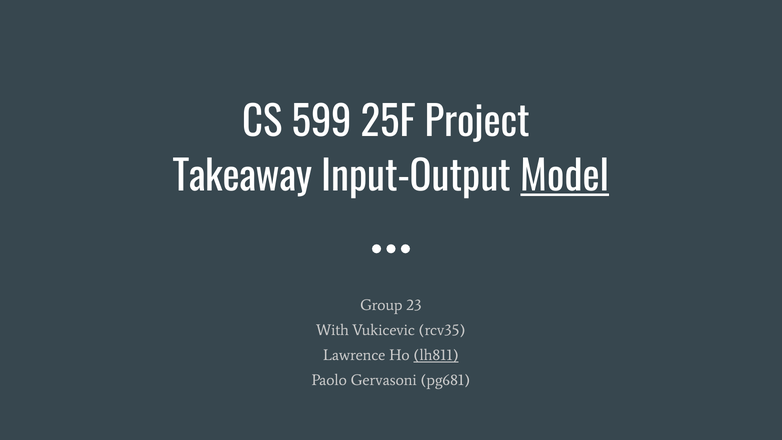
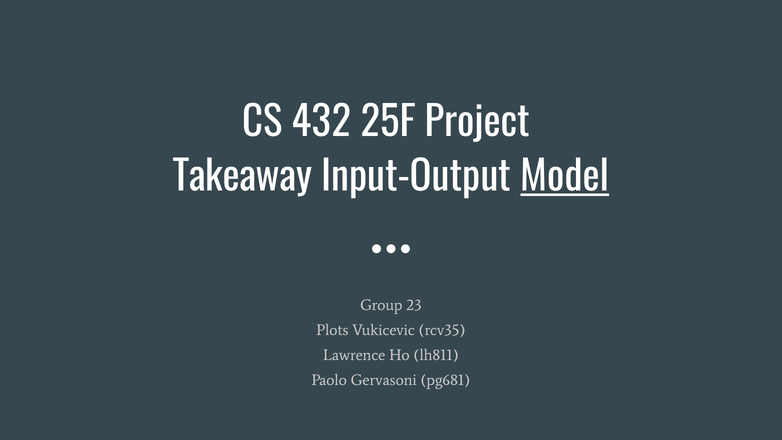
599: 599 -> 432 (321, 123)
With: With -> Plots (332, 330)
lh811 underline: present -> none (436, 355)
